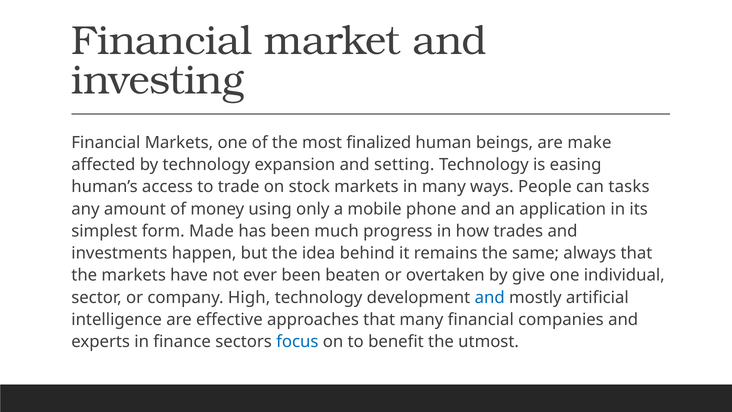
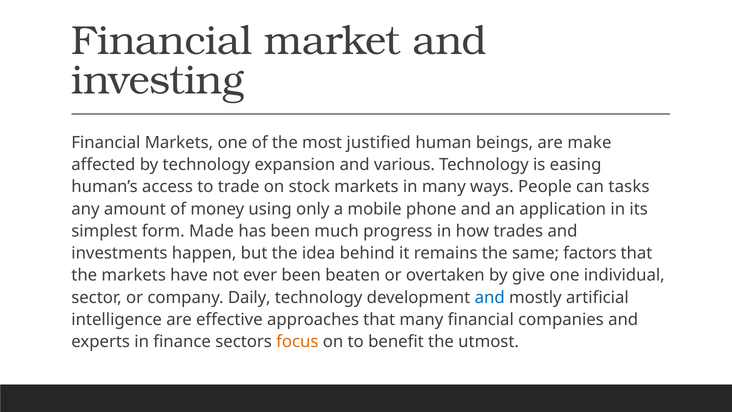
finalized: finalized -> justified (379, 143)
setting: setting -> various (404, 165)
always: always -> factors (590, 253)
High: High -> Daily (249, 297)
focus colour: blue -> orange (297, 342)
